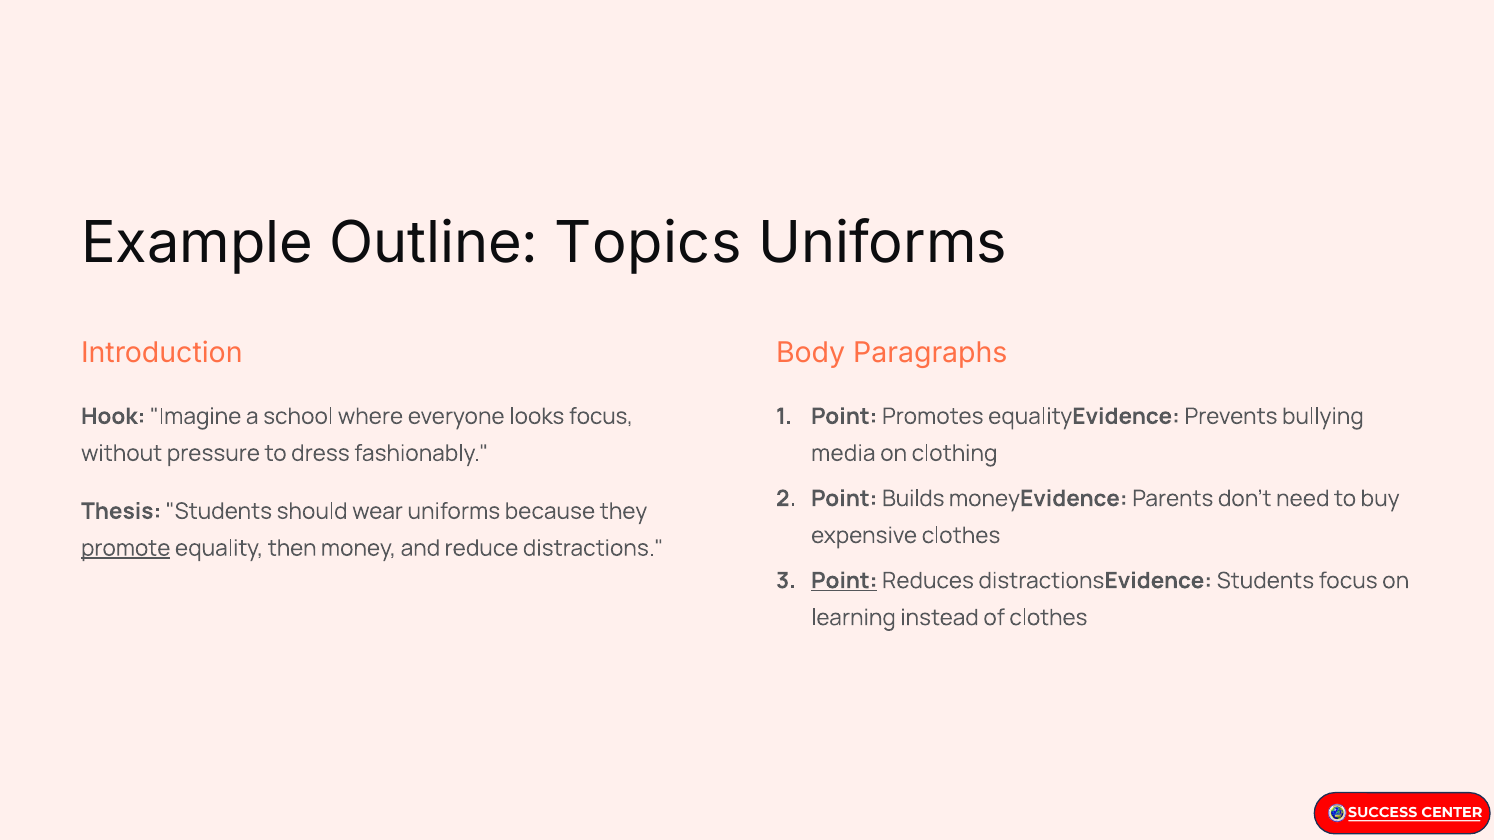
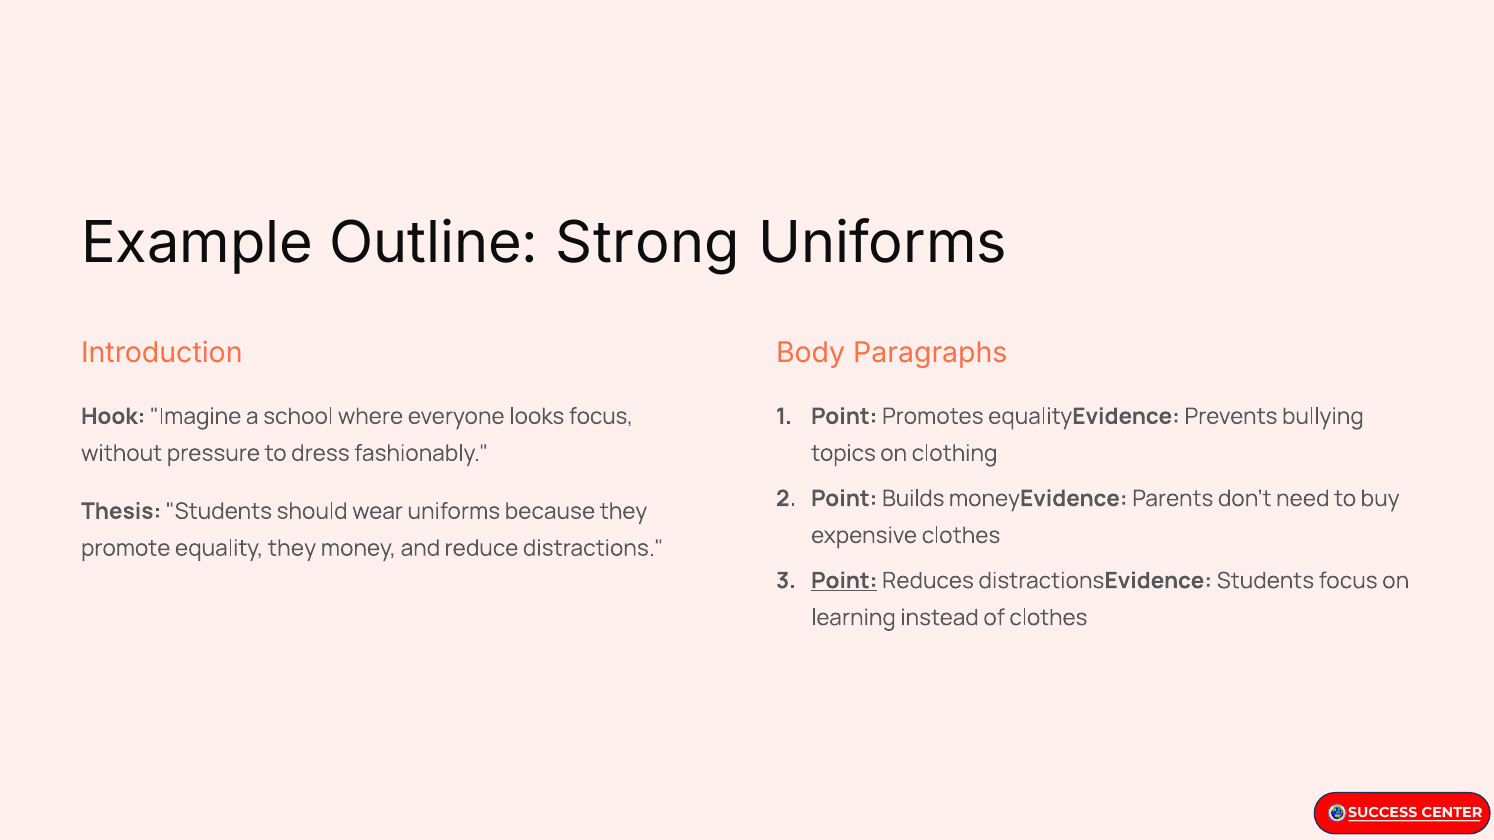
Topics: Topics -> Strong (648, 243)
media: media -> topics (843, 454)
promote underline: present -> none (126, 548)
equality then: then -> they (292, 548)
